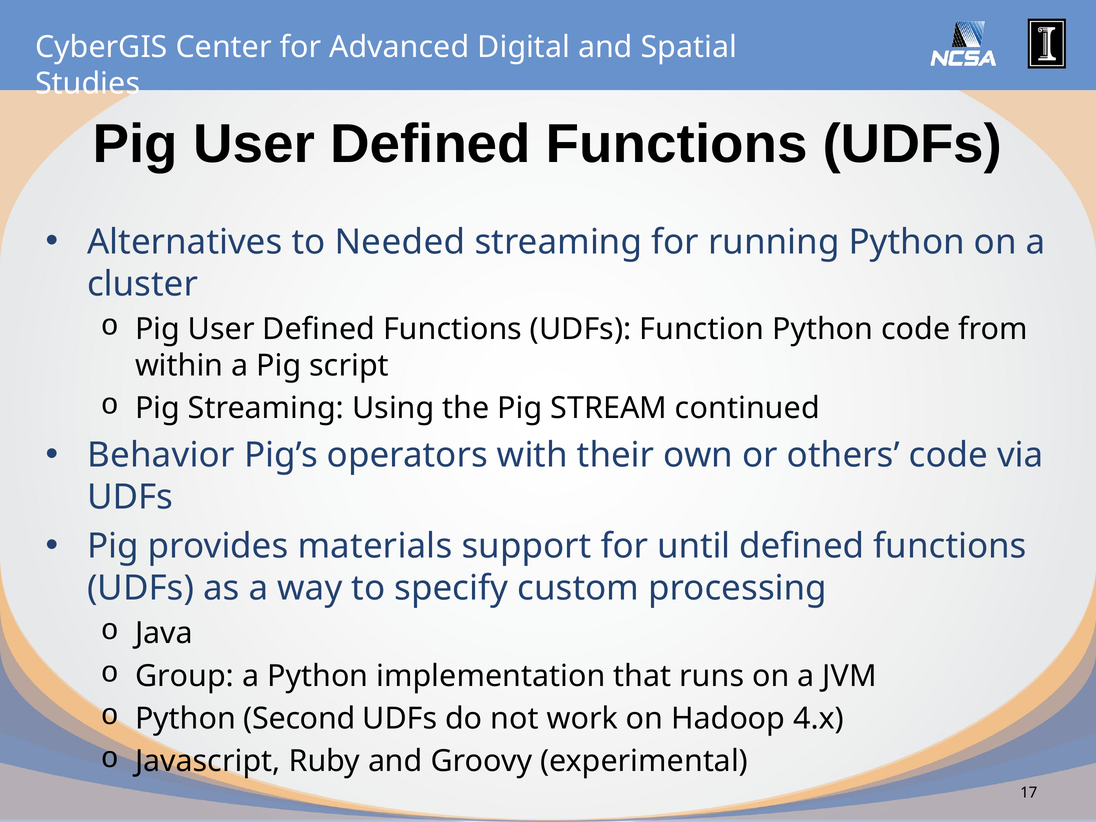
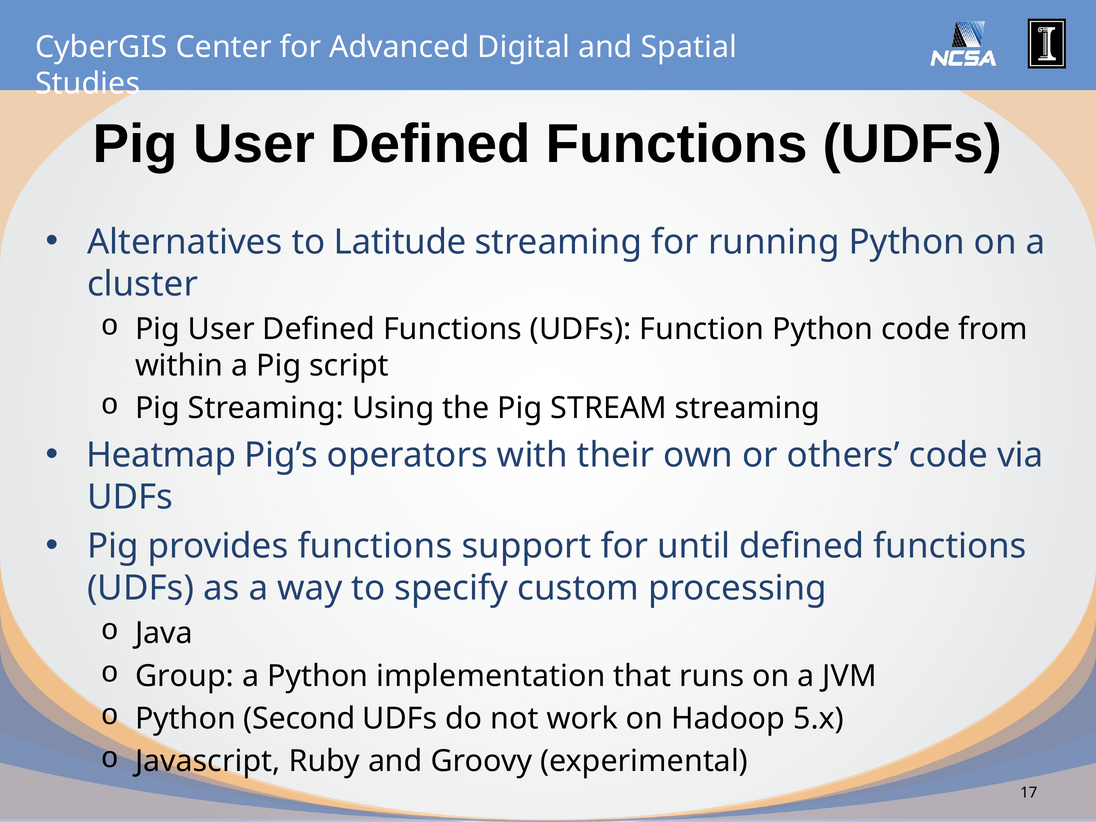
Needed: Needed -> Latitude (400, 242)
STREAM continued: continued -> streaming (748, 408)
Behavior: Behavior -> Heatmap (161, 455)
provides materials: materials -> functions (375, 546)
4.x: 4.x -> 5.x (819, 719)
